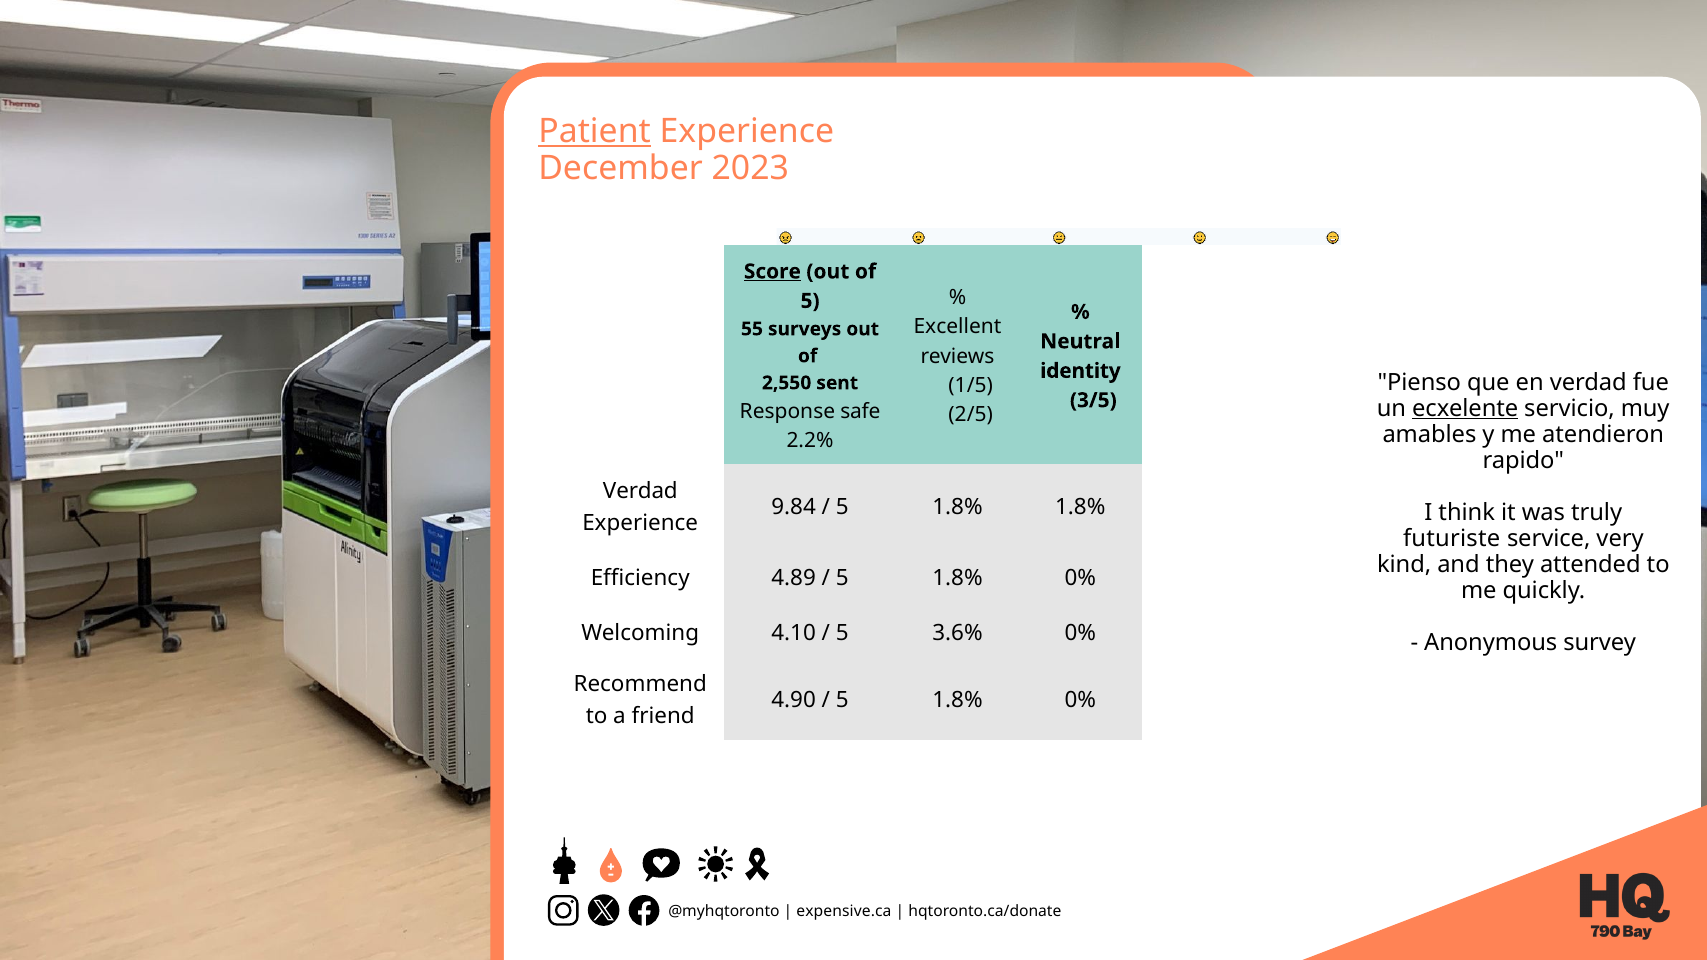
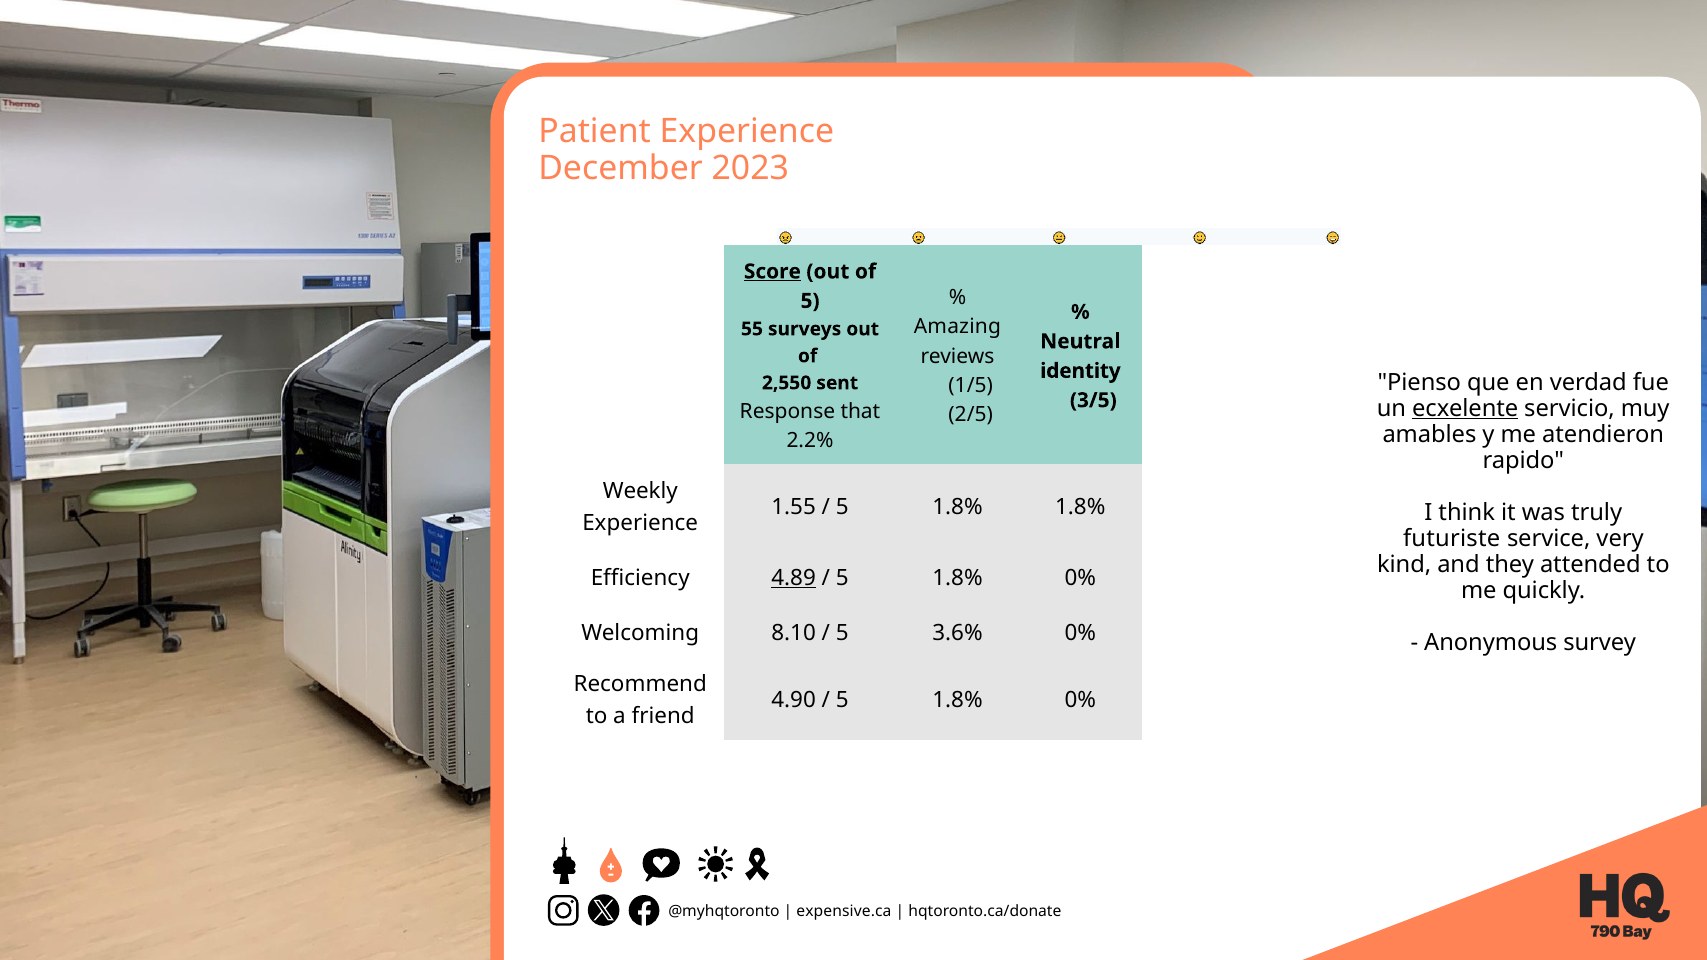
Patient underline: present -> none (595, 131)
Excellent: Excellent -> Amazing (957, 327)
safe: safe -> that (860, 411)
Verdad: Verdad -> Weekly (640, 492)
9.84: 9.84 -> 1.55 (794, 507)
4.89 underline: none -> present (794, 578)
4.10: 4.10 -> 8.10 (794, 633)
